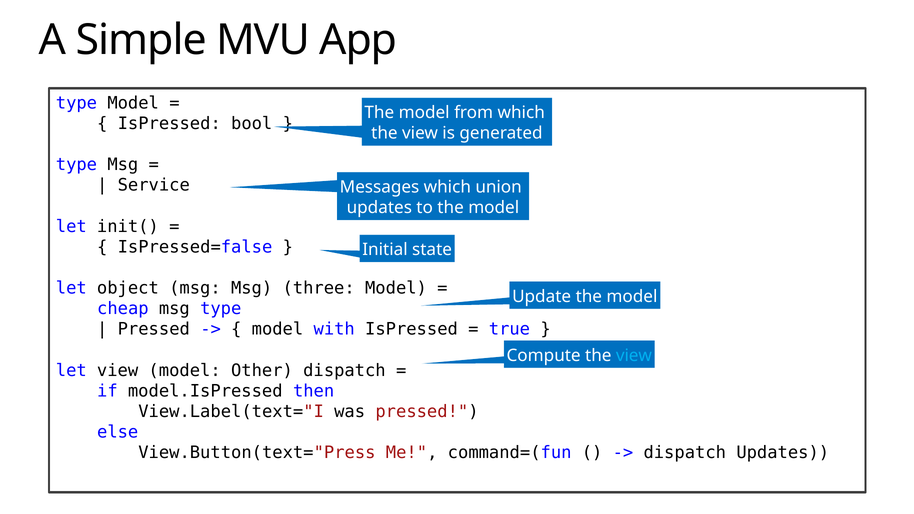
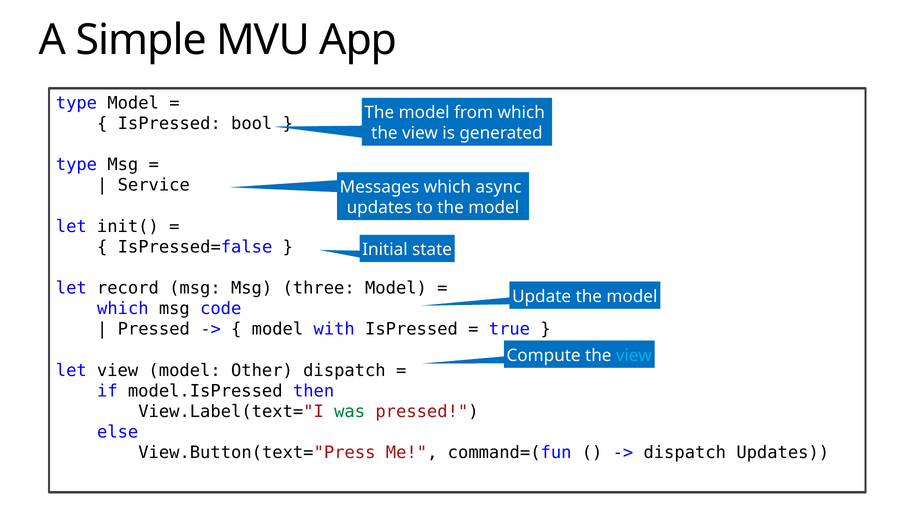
union: union -> async (498, 187)
object: object -> record (128, 288)
cheap: cheap -> which (123, 309)
msg type: type -> code (221, 309)
was colour: black -> green (350, 412)
